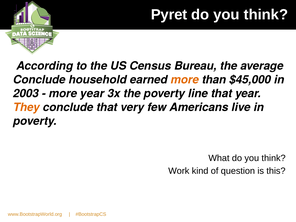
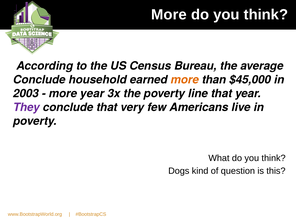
Pyret: Pyret -> More (169, 15)
They colour: orange -> purple (26, 107)
Work: Work -> Dogs (179, 171)
